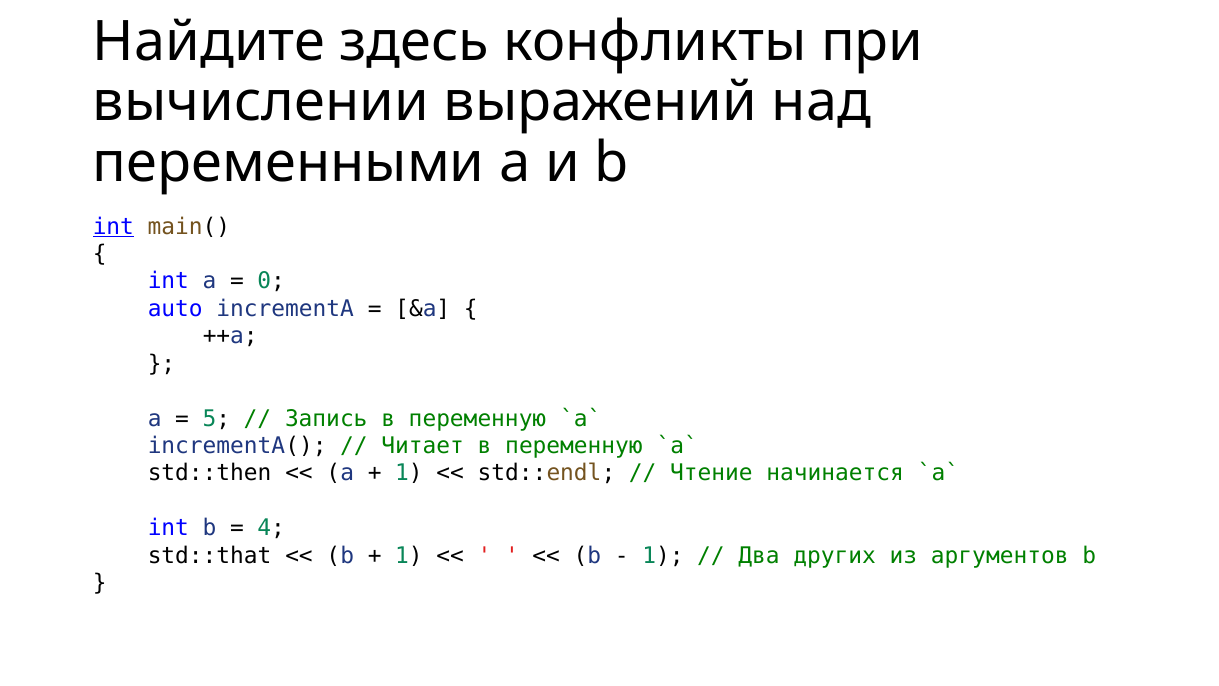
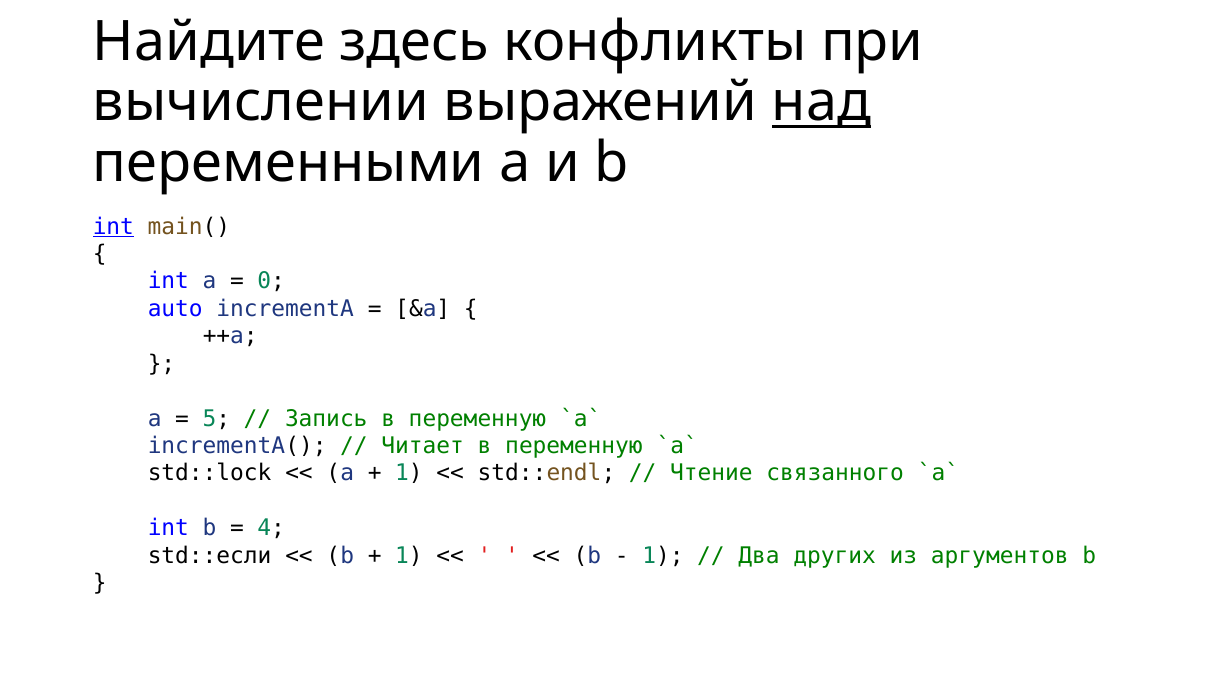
над underline: none -> present (822, 102)
std::then: std::then -> std::lock (210, 473)
начинается: начинается -> связанного (835, 473)
std::that: std::that -> std::если (210, 556)
